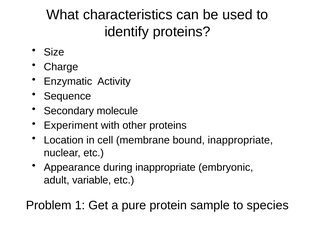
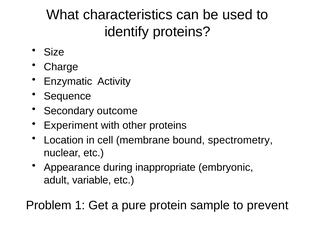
molecule: molecule -> outcome (117, 111)
bound inappropriate: inappropriate -> spectrometry (240, 140)
species: species -> prevent (268, 206)
